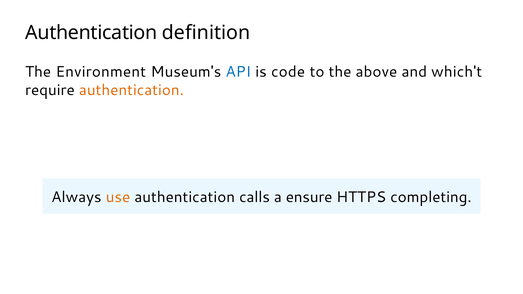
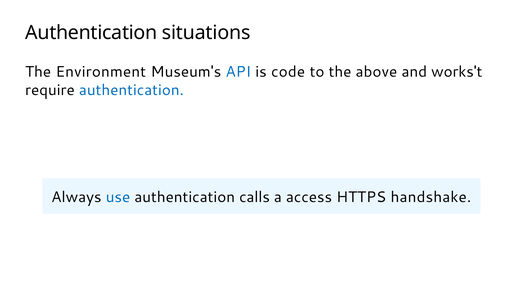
definition: definition -> situations (206, 33)
which't: which't -> works't (457, 72)
authentication colour: orange -> blue (131, 90)
use colour: orange -> blue (118, 197)
ensure: ensure -> access (309, 197)
completing: completing -> handshake (431, 197)
